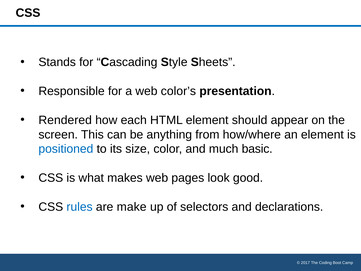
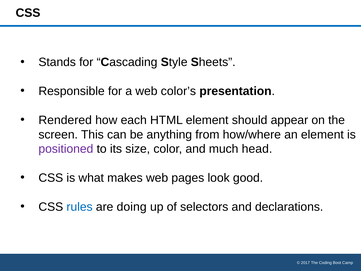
positioned colour: blue -> purple (66, 149)
basic: basic -> head (257, 149)
make: make -> doing (132, 207)
